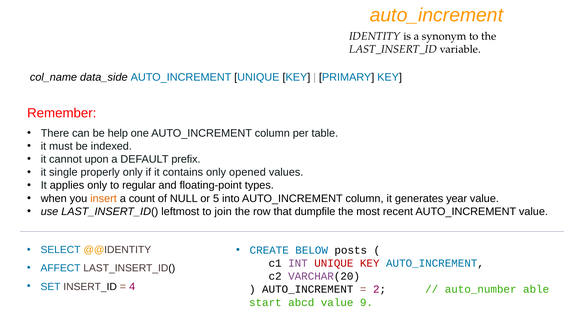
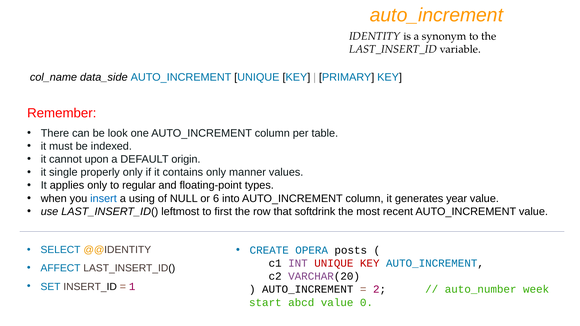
help: help -> look (118, 133)
prefix: prefix -> origin (186, 159)
opened: opened -> manner (247, 172)
insert colour: orange -> blue (104, 199)
count: count -> using (142, 199)
5: 5 -> 6 (216, 199)
join: join -> first (223, 212)
dumpfile: dumpfile -> softdrink (315, 212)
BELOW: BELOW -> OPERA (312, 250)
4: 4 -> 1 (132, 287)
able: able -> week (536, 290)
9: 9 -> 0 (366, 303)
